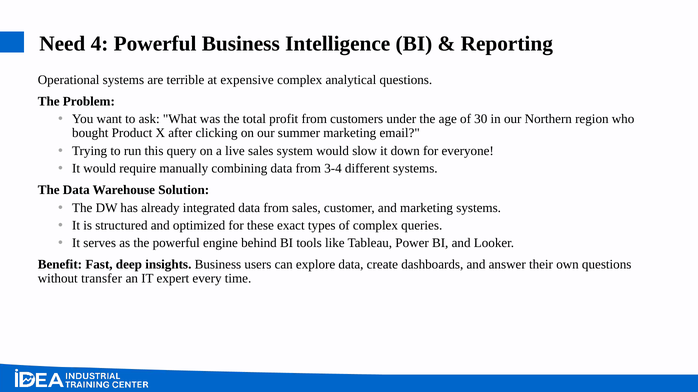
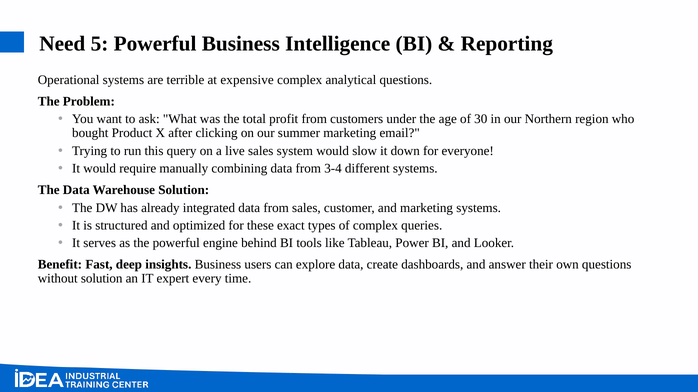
4: 4 -> 5 (100, 44)
without transfer: transfer -> solution (102, 279)
